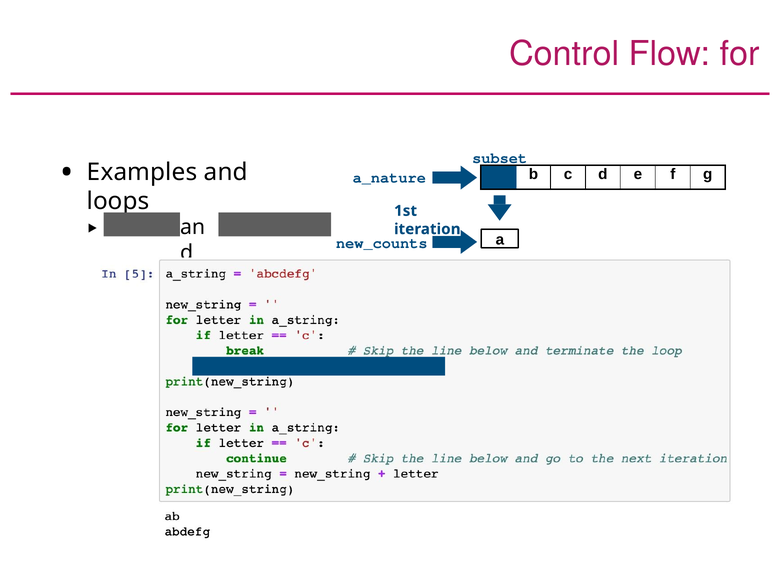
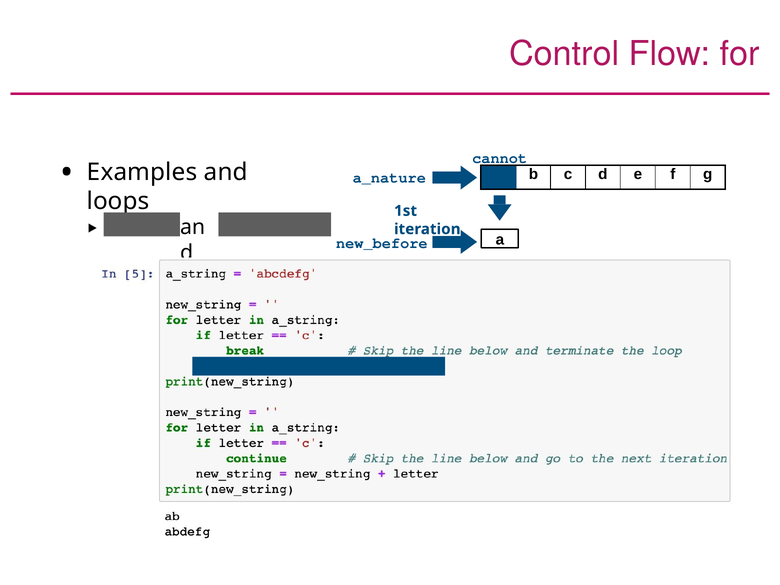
subset: subset -> cannot (500, 158)
new_counts: new_counts -> new_before (382, 243)
